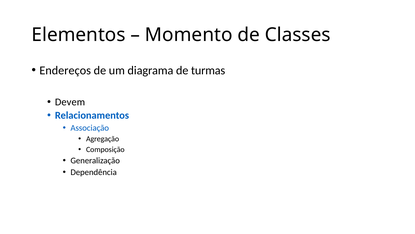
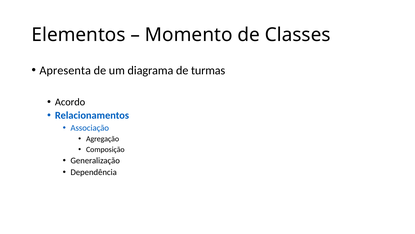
Endereços: Endereços -> Apresenta (65, 70)
Devem: Devem -> Acordo (70, 102)
